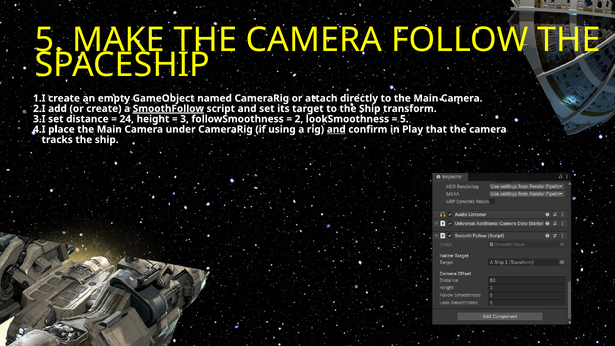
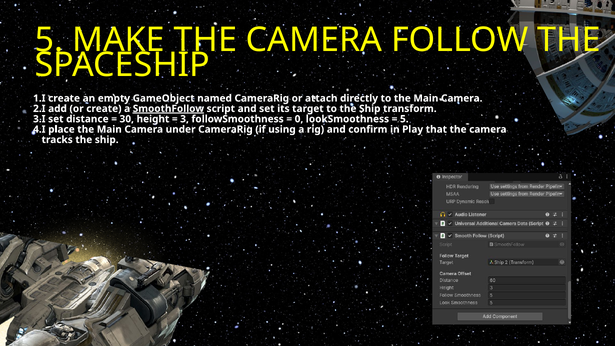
24: 24 -> 30 (127, 119)
2: 2 -> 0 (299, 119)
and underline: present -> none (336, 129)
